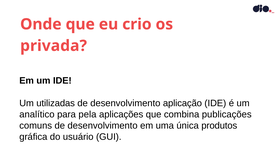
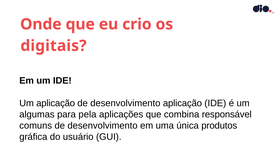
privada: privada -> digitais (53, 46)
Um utilizadas: utilizadas -> aplicação (56, 103)
analítico: analítico -> algumas (37, 114)
publicações: publicações -> responsável (227, 114)
